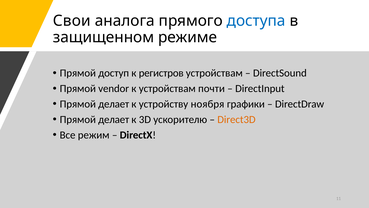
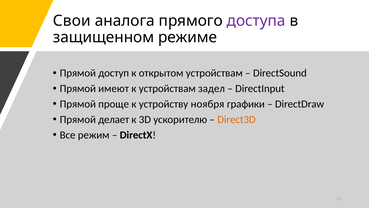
доступа colour: blue -> purple (256, 21)
регистров: регистров -> открытом (161, 73)
vendor: vendor -> имеют (114, 88)
почти: почти -> задел (212, 88)
делает: делает -> проще (114, 104)
